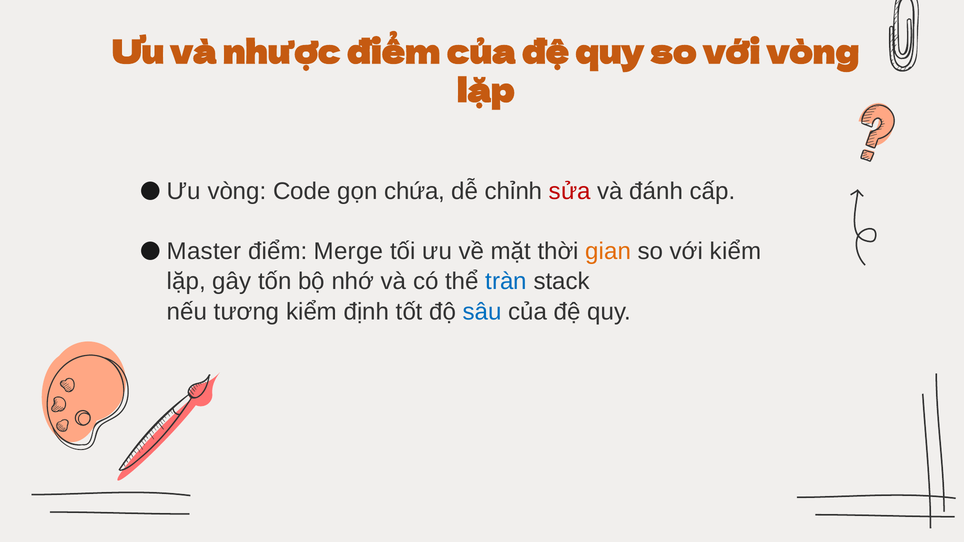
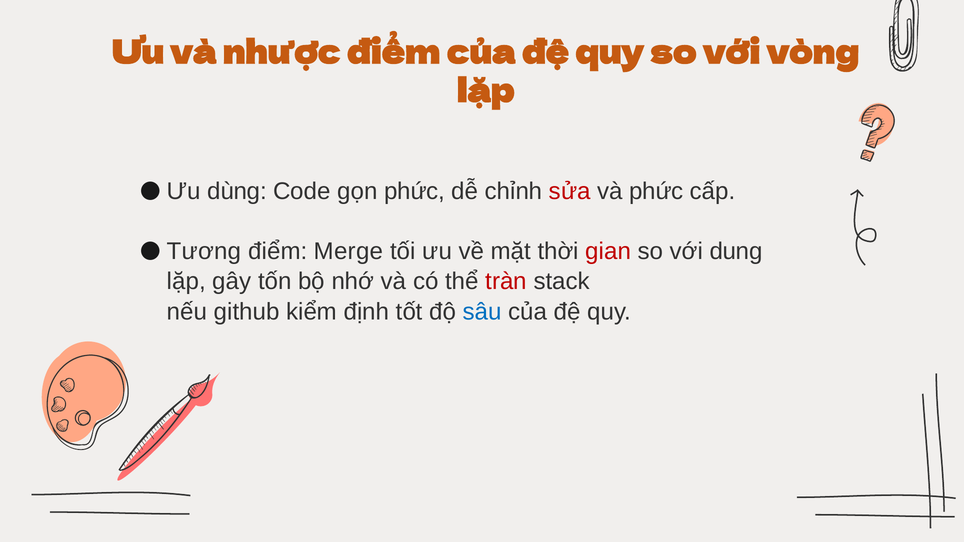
Ưu vòng: vòng -> dùng (237, 191)
gọn chứa: chứa -> phức (415, 191)
và đánh: đánh -> phức (656, 191)
Master: Master -> Tương (204, 252)
gian colour: orange -> red (608, 252)
với kiểm: kiểm -> dung (736, 252)
tràn colour: blue -> red (506, 282)
tương: tương -> github (247, 312)
